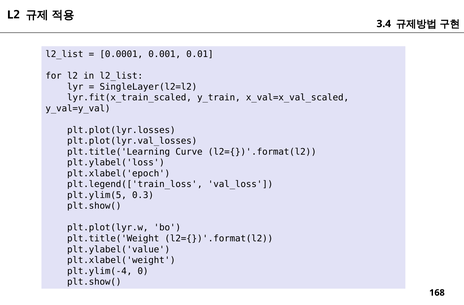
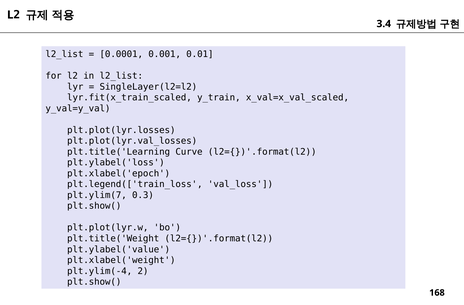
plt.ylim(5: plt.ylim(5 -> plt.ylim(7 (97, 195)
plt.ylim(-4 0: 0 -> 2 (143, 271)
